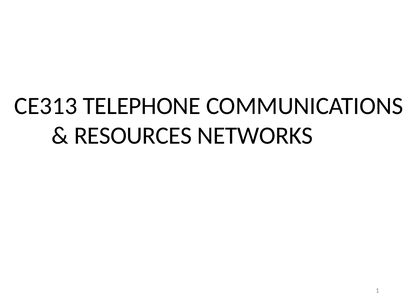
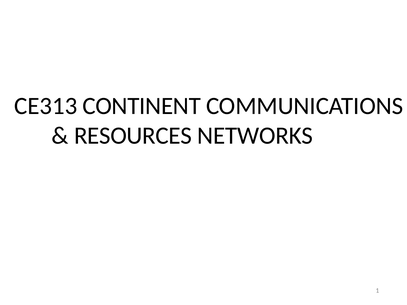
TELEPHONE: TELEPHONE -> CONTINENT (142, 106)
